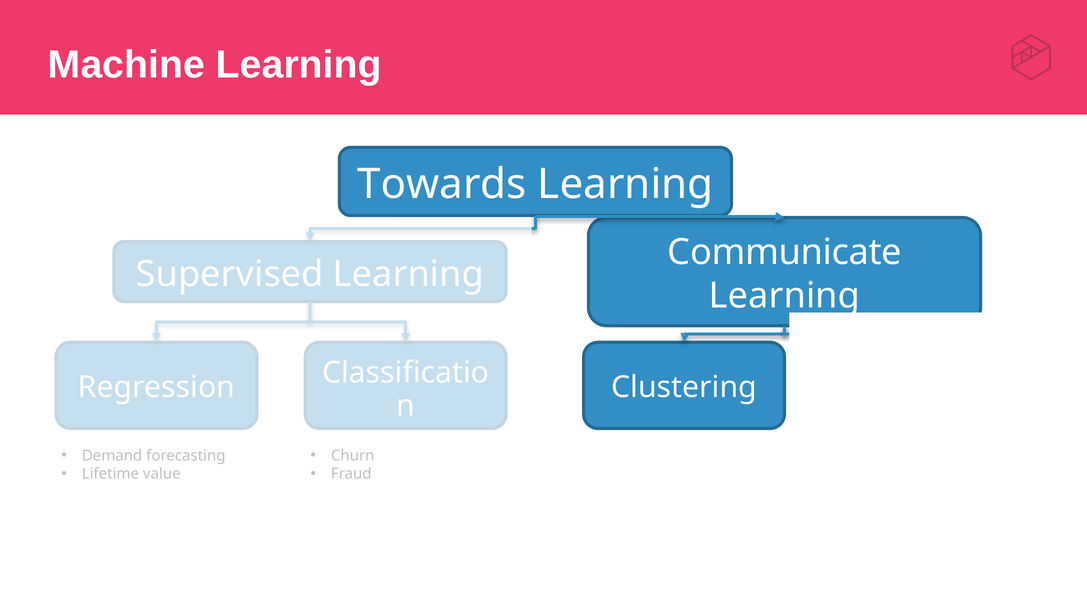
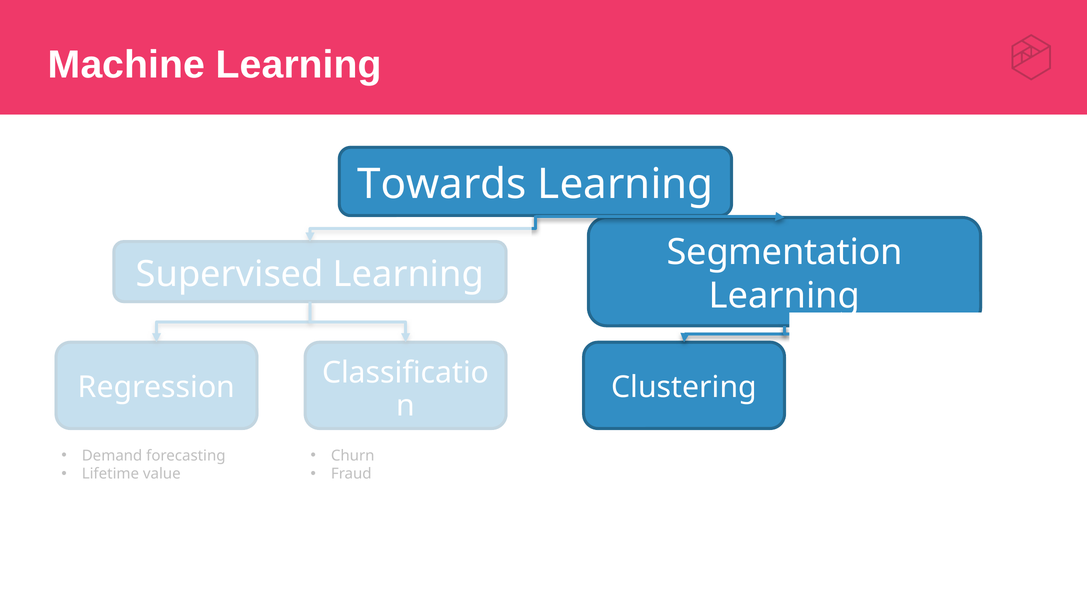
Communicate: Communicate -> Segmentation (785, 253)
